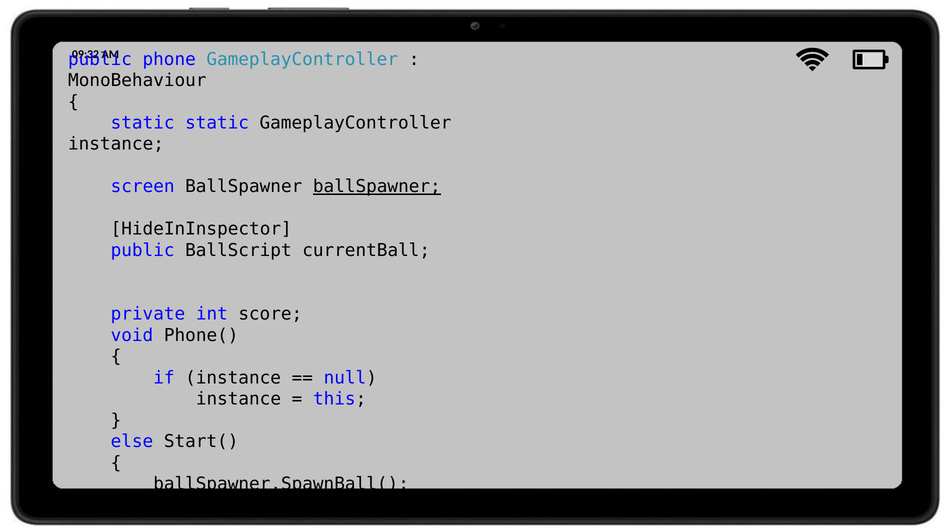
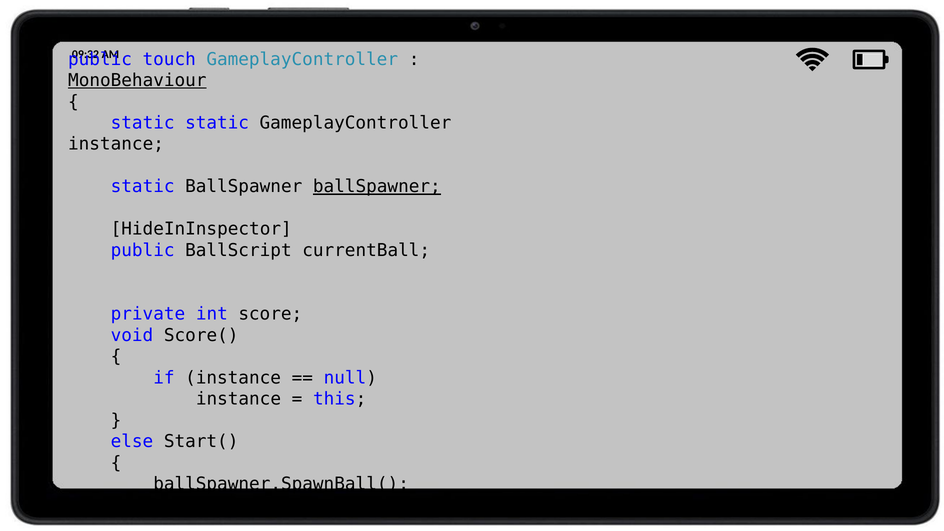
phone: phone -> touch (169, 59)
MonoBehaviour underline: none -> present (137, 80)
screen: screen -> static (143, 187)
Phone(: Phone( -> Score( (201, 335)
